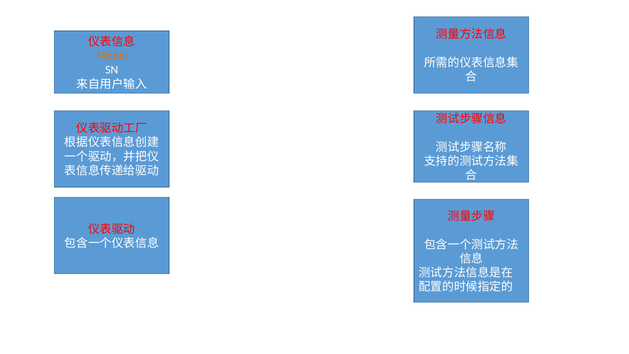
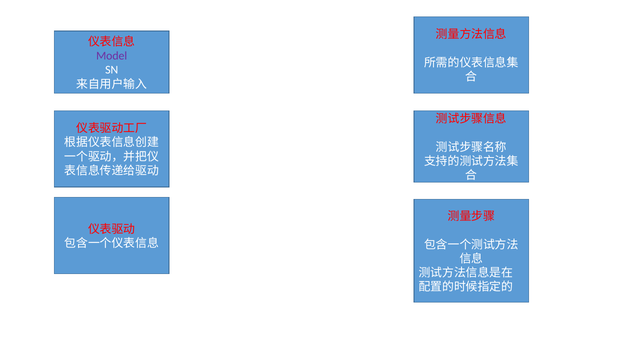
Model colour: orange -> purple (112, 56)
